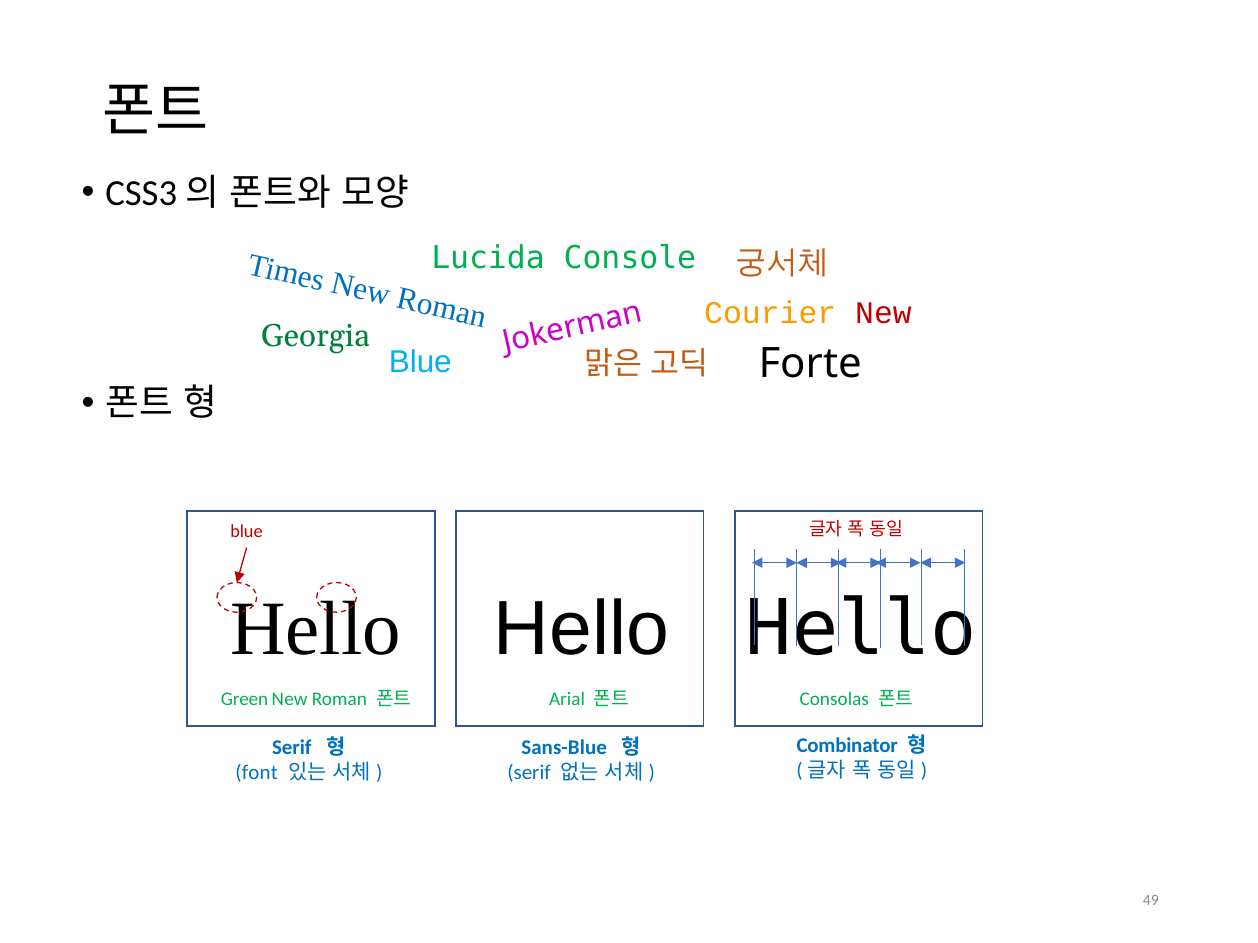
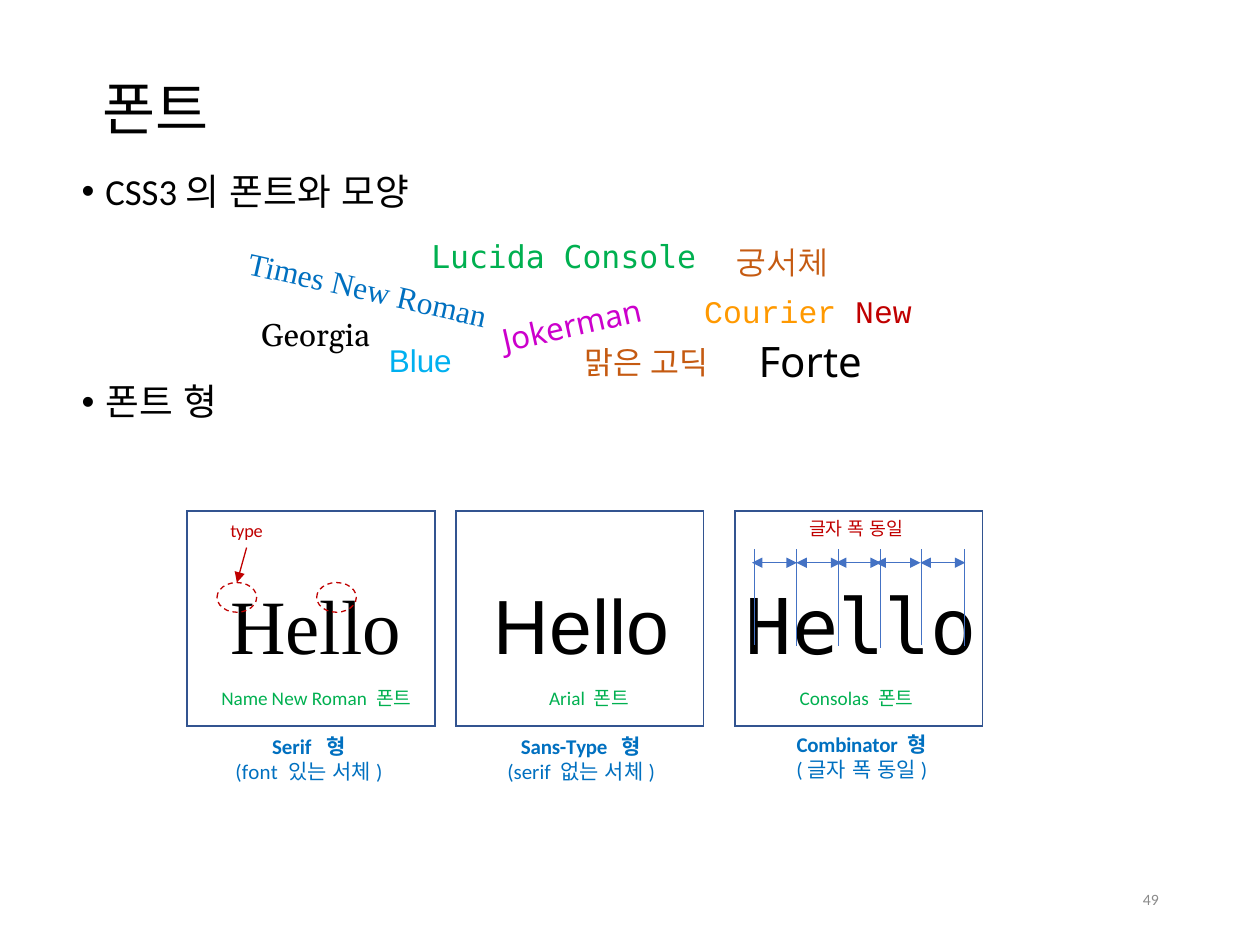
Georgia colour: green -> black (316, 336)
blue: blue -> type (247, 532)
Green: Green -> Name (244, 700)
Sans-Blue: Sans-Blue -> Sans-Type (564, 748)
